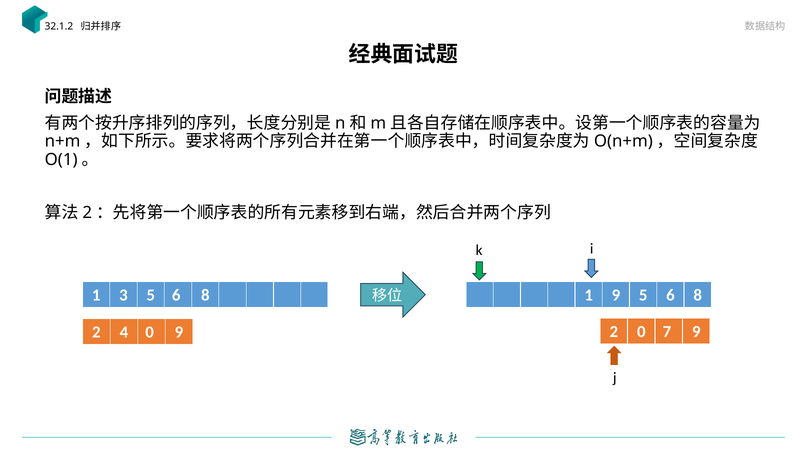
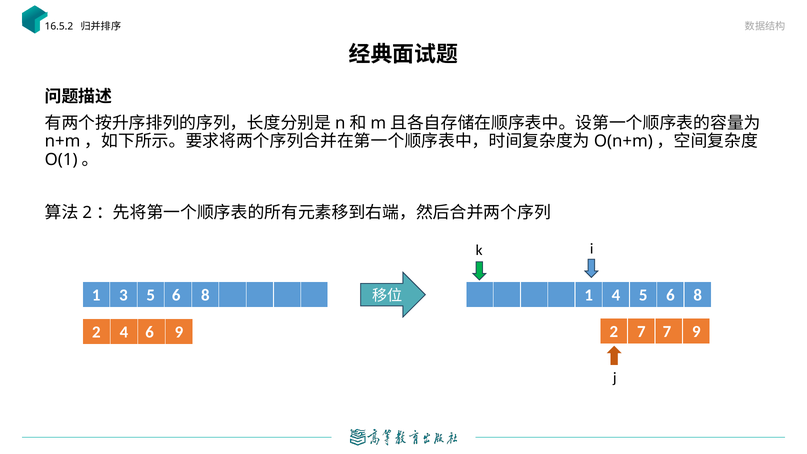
32.1.2: 32.1.2 -> 16.5.2 (59, 26)
1 9: 9 -> 4 (616, 295)
2 0: 0 -> 7 (641, 331)
4 0: 0 -> 6 (150, 332)
